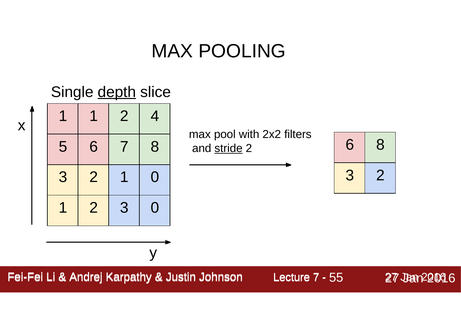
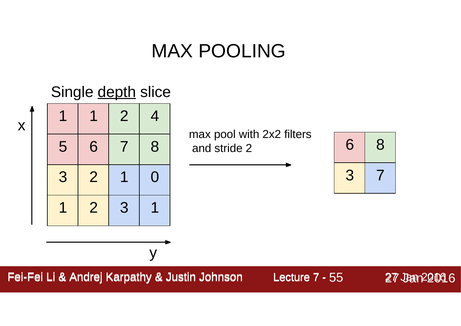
stride underline: present -> none (229, 148)
2: 2 -> 7 (380, 175)
3 0: 0 -> 1 (155, 208)
